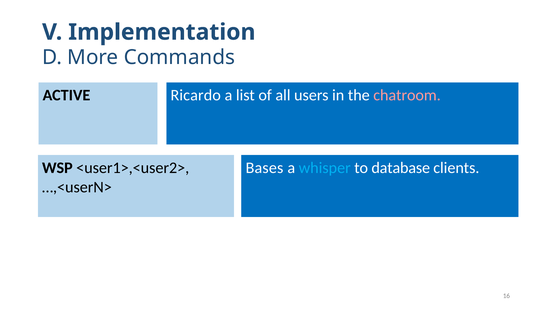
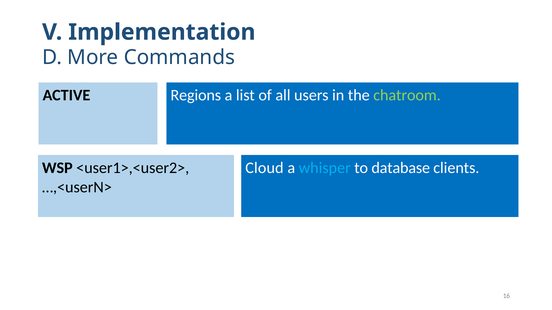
Ricardo: Ricardo -> Regions (196, 95)
chatroom colour: pink -> light green (407, 95)
Bases: Bases -> Cloud (264, 168)
